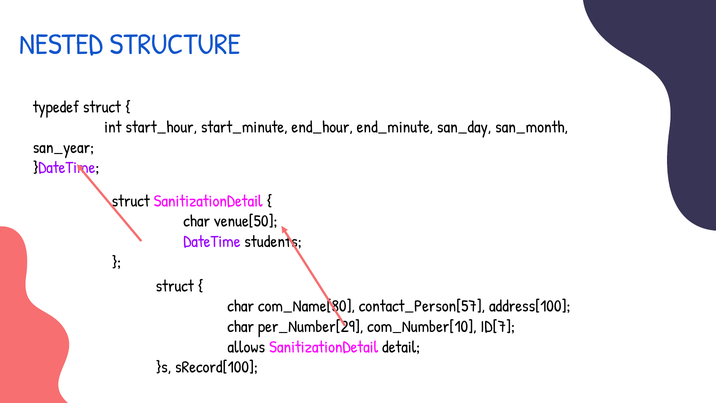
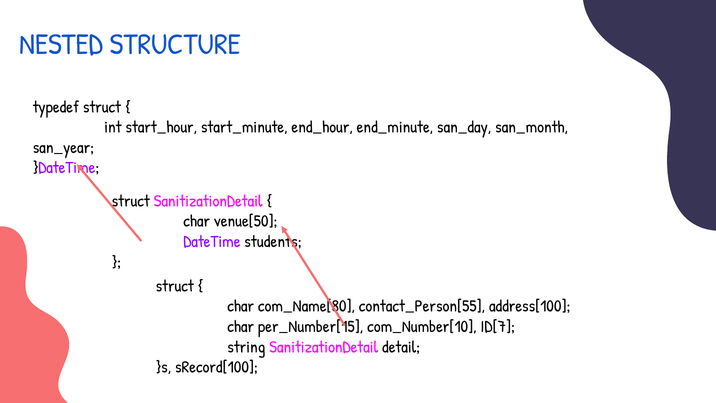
contact_Person[57: contact_Person[57 -> contact_Person[55 (422, 306)
per_Number[29: per_Number[29 -> per_Number[15 (311, 326)
allows: allows -> string (246, 347)
